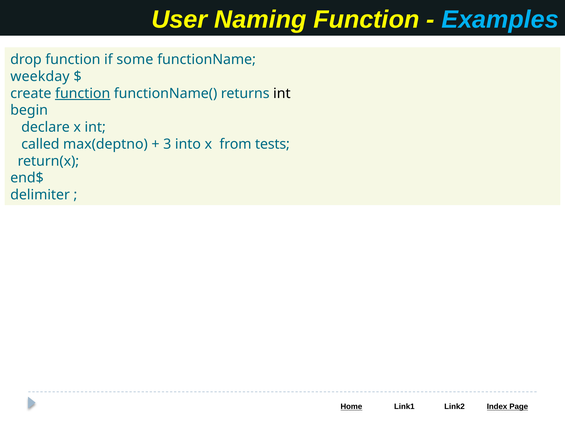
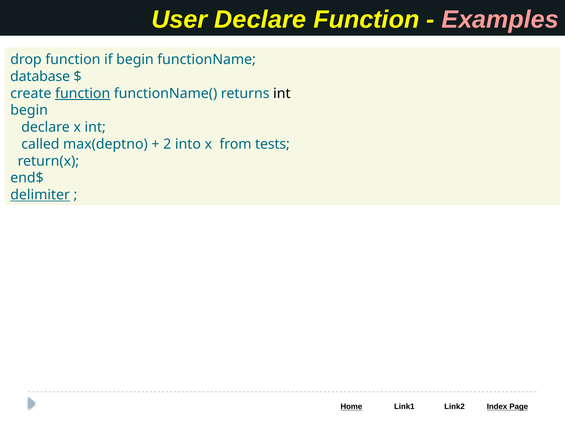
User Naming: Naming -> Declare (260, 20)
Examples colour: light blue -> pink (500, 20)
if some: some -> begin (135, 60)
weekday: weekday -> database (40, 77)
3: 3 -> 2 (167, 144)
delimiter underline: none -> present (40, 195)
